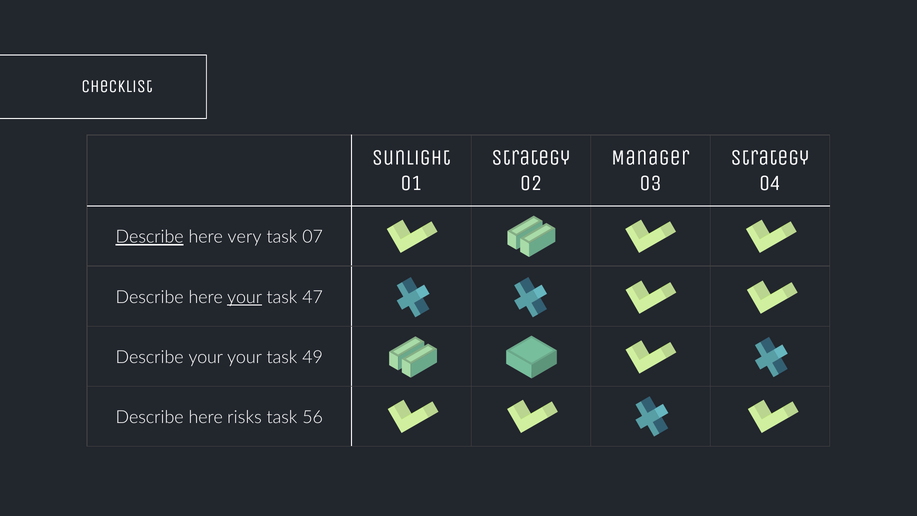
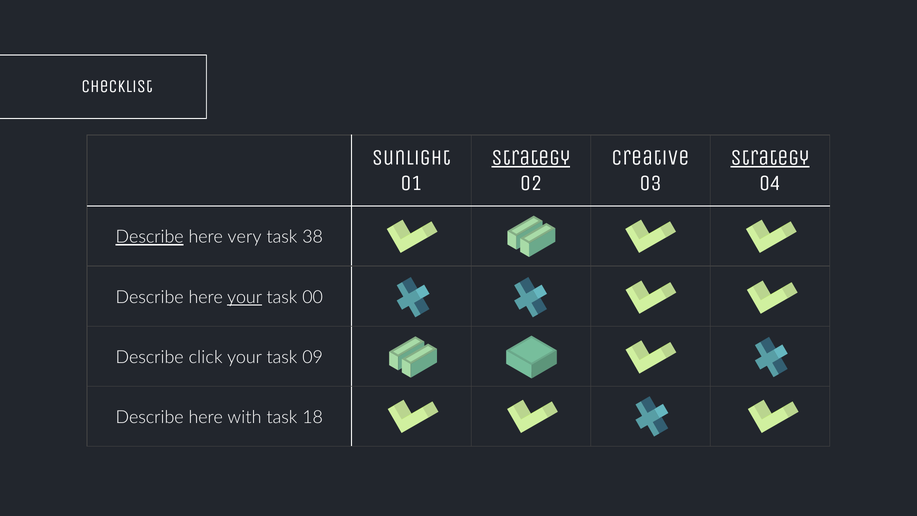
Strategy underline: none -> present (531, 157)
Manager: Manager -> Creative (650, 157)
Strategy underline: none -> present (770, 157)
07: 07 -> 38 (313, 237)
47: 47 -> 00 (313, 297)
Describe your: your -> click (206, 357)
49: 49 -> 09 (313, 357)
risks: risks -> with (244, 417)
56: 56 -> 18 (313, 417)
